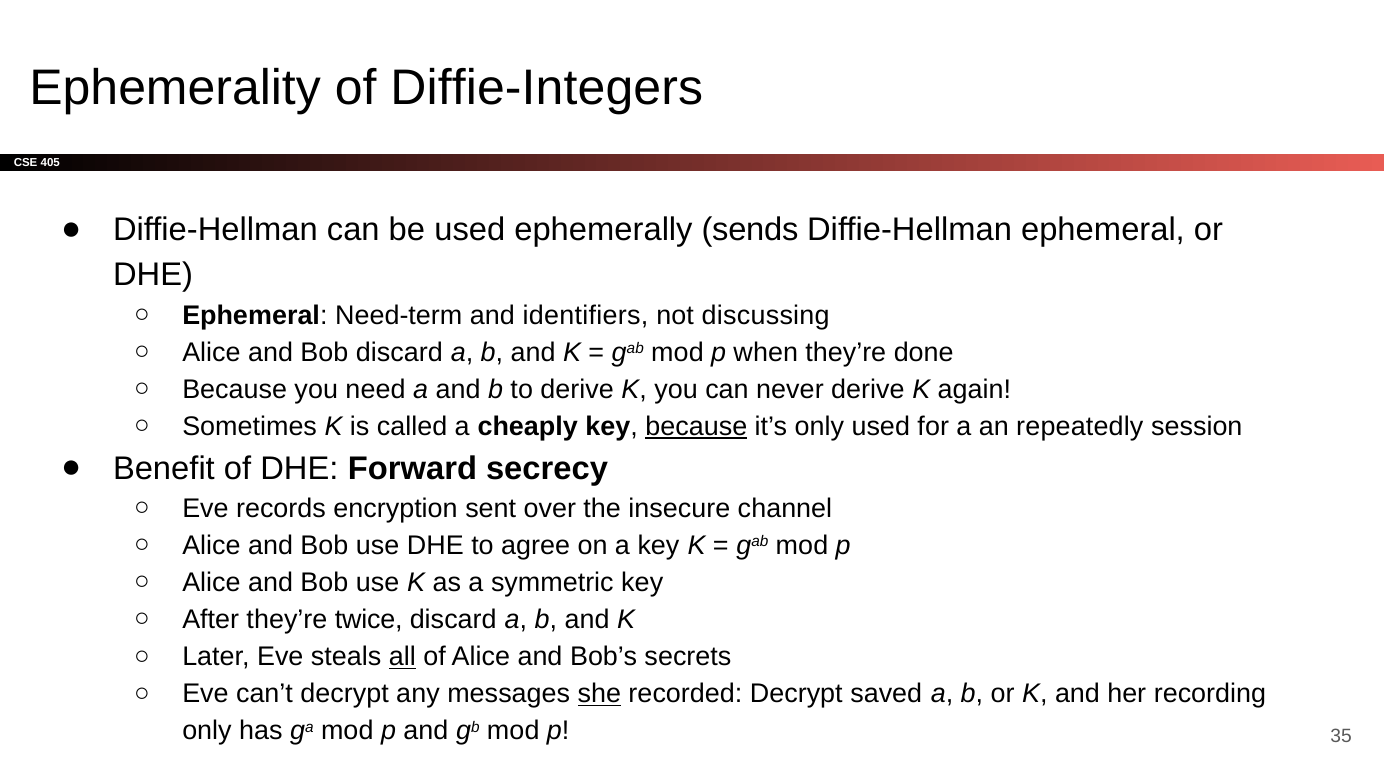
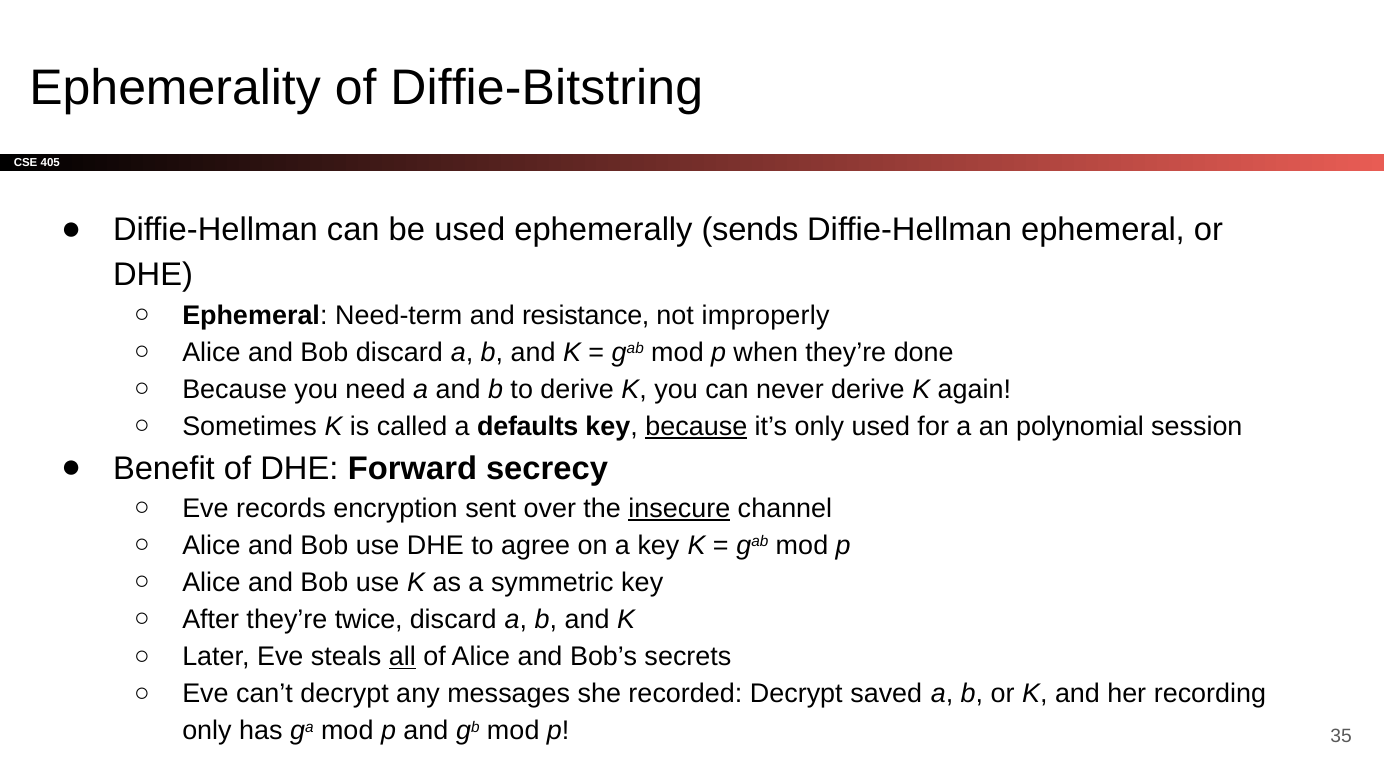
Diffie-Integers: Diffie-Integers -> Diffie-Bitstring (547, 88)
identifiers: identifiers -> resistance (586, 315)
discussing: discussing -> improperly (766, 315)
cheaply: cheaply -> defaults (528, 427)
repeatedly: repeatedly -> polynomial (1080, 427)
insecure underline: none -> present (679, 509)
she underline: present -> none (599, 695)
